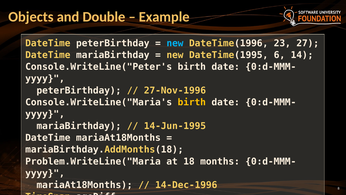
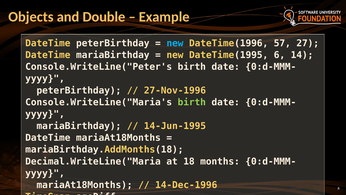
23: 23 -> 57 (282, 43)
birth colour: yellow -> light green (192, 102)
Problem.WriteLine("Maria: Problem.WriteLine("Maria -> Decimal.WriteLine("Maria (93, 161)
